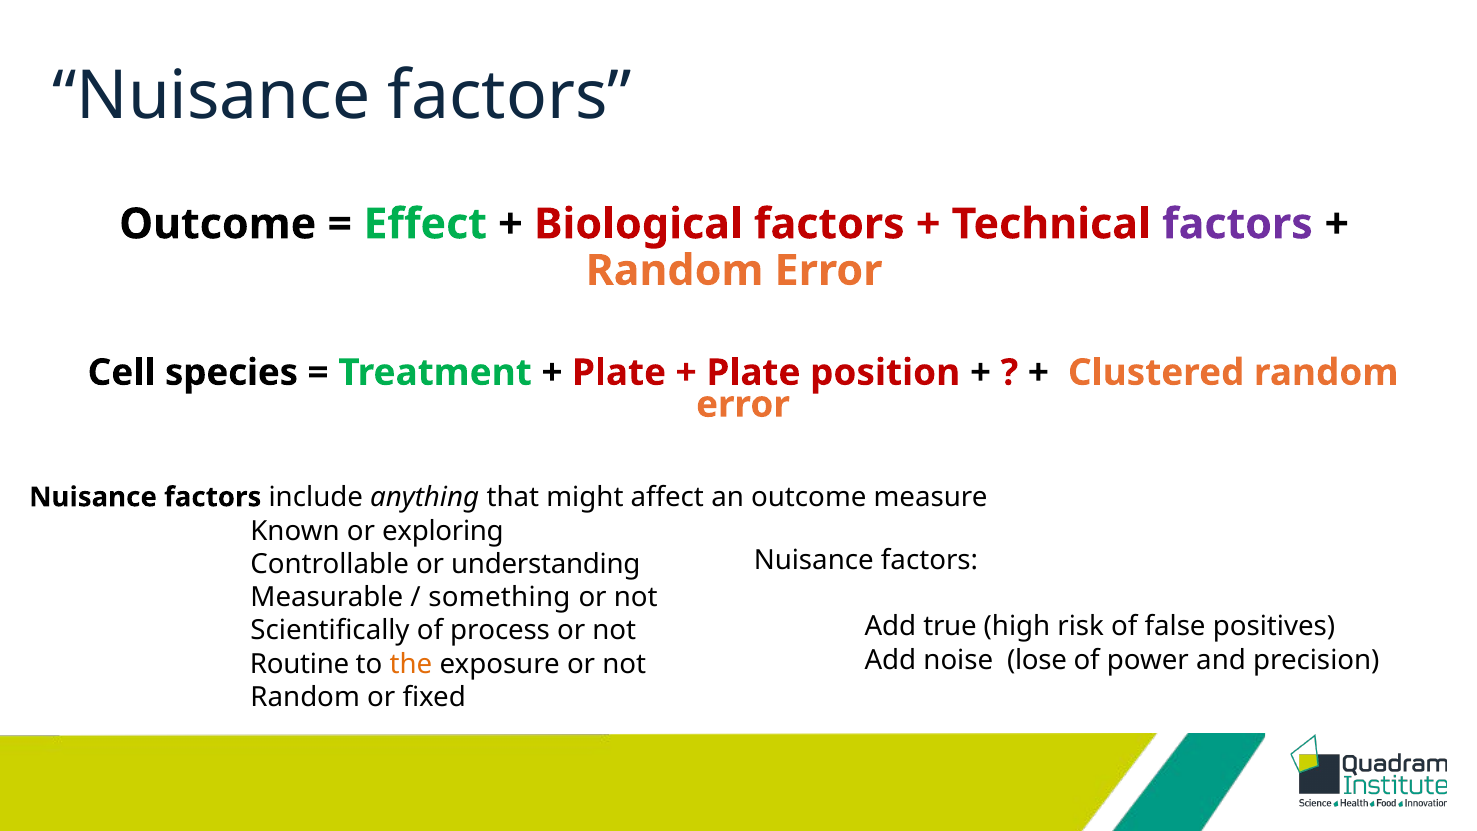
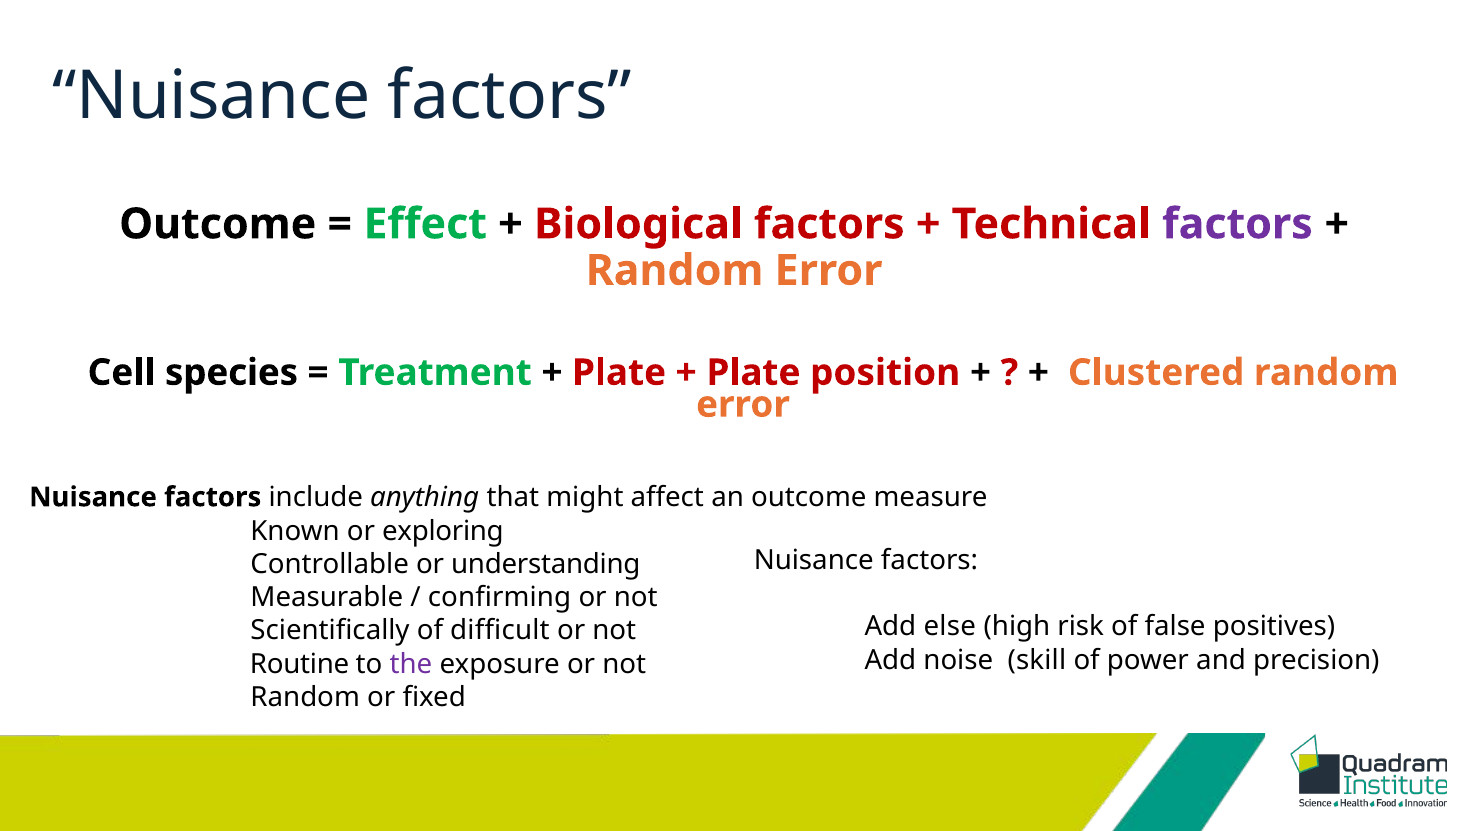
something: something -> confirming (499, 597)
true: true -> else (950, 627)
process: process -> difficult (500, 631)
lose: lose -> skill (1037, 660)
the colour: orange -> purple (411, 664)
